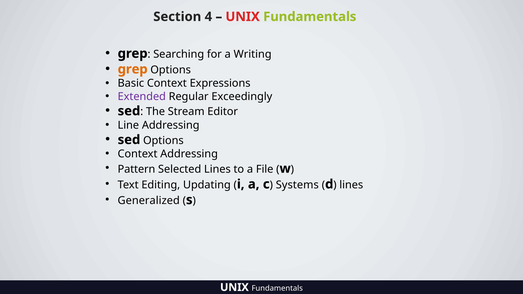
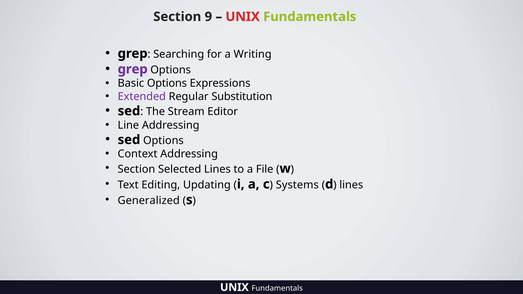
4: 4 -> 9 (208, 17)
grep colour: orange -> purple (133, 69)
Basic Context: Context -> Options (167, 83)
Exceedingly: Exceedingly -> Substitution (242, 97)
Pattern: Pattern -> Section (136, 169)
